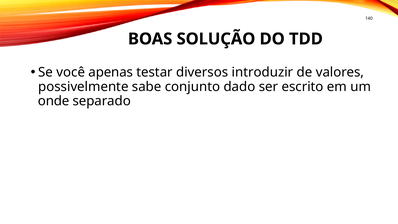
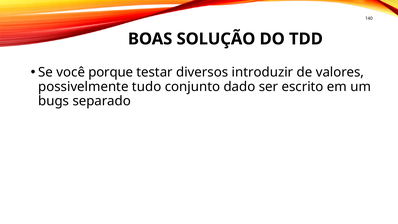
apenas: apenas -> porque (111, 72)
sabe: sabe -> tudo (147, 87)
onde: onde -> bugs (54, 101)
